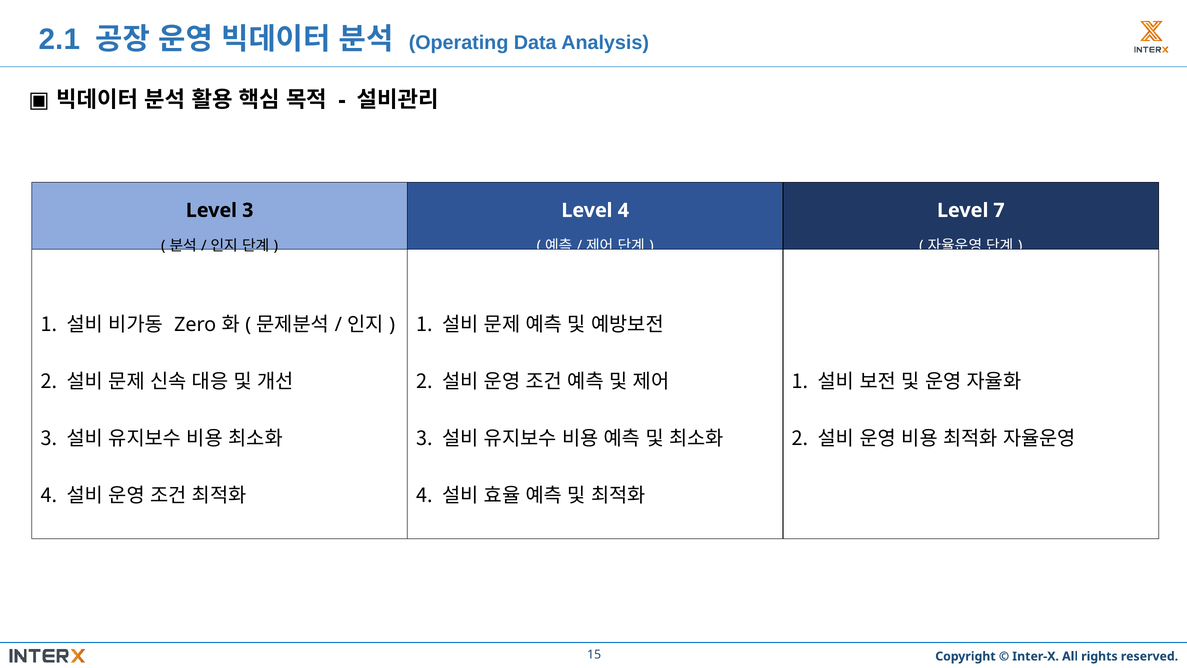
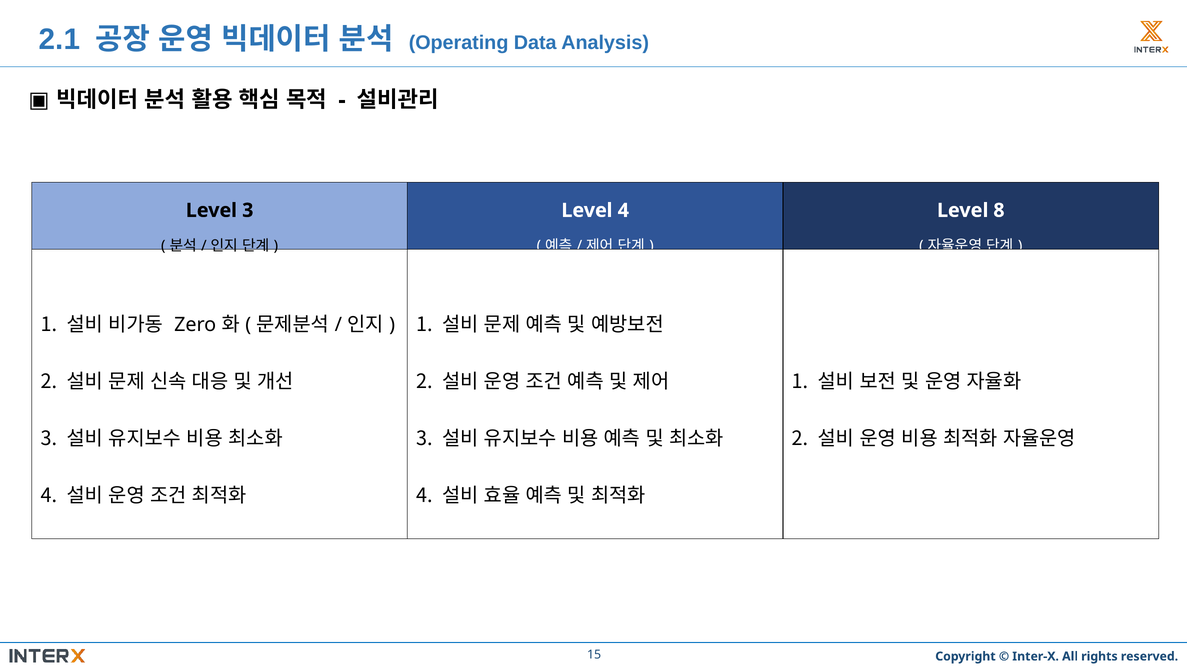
7: 7 -> 8 (999, 210)
